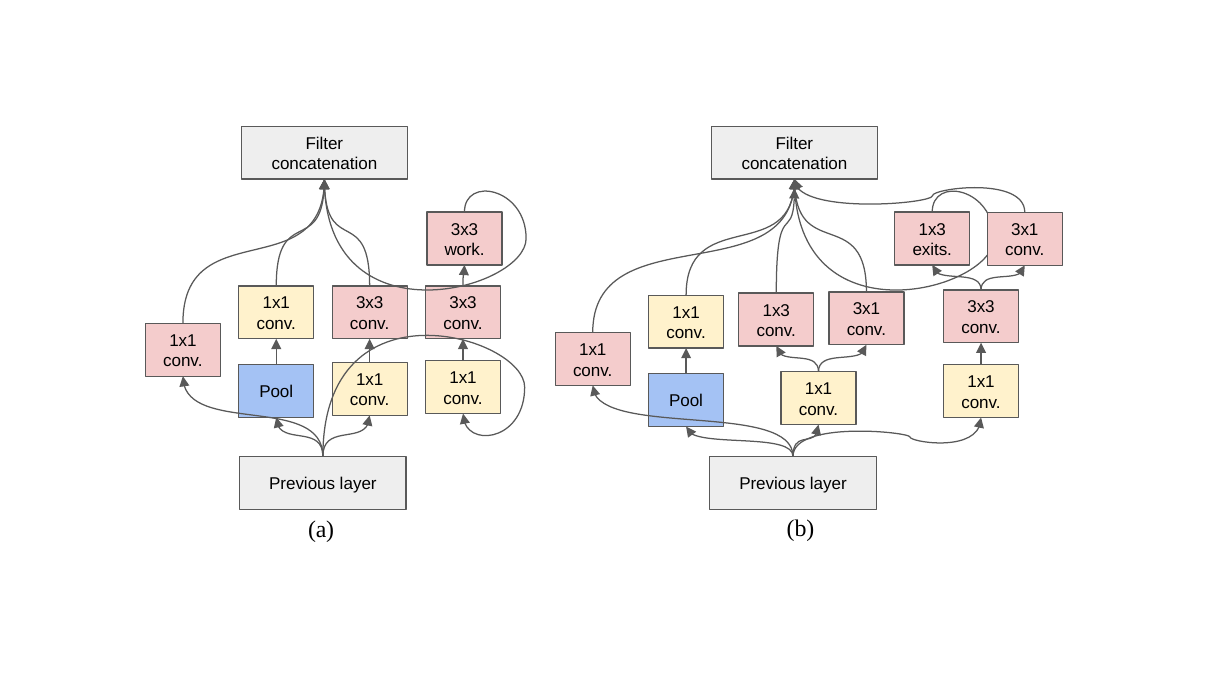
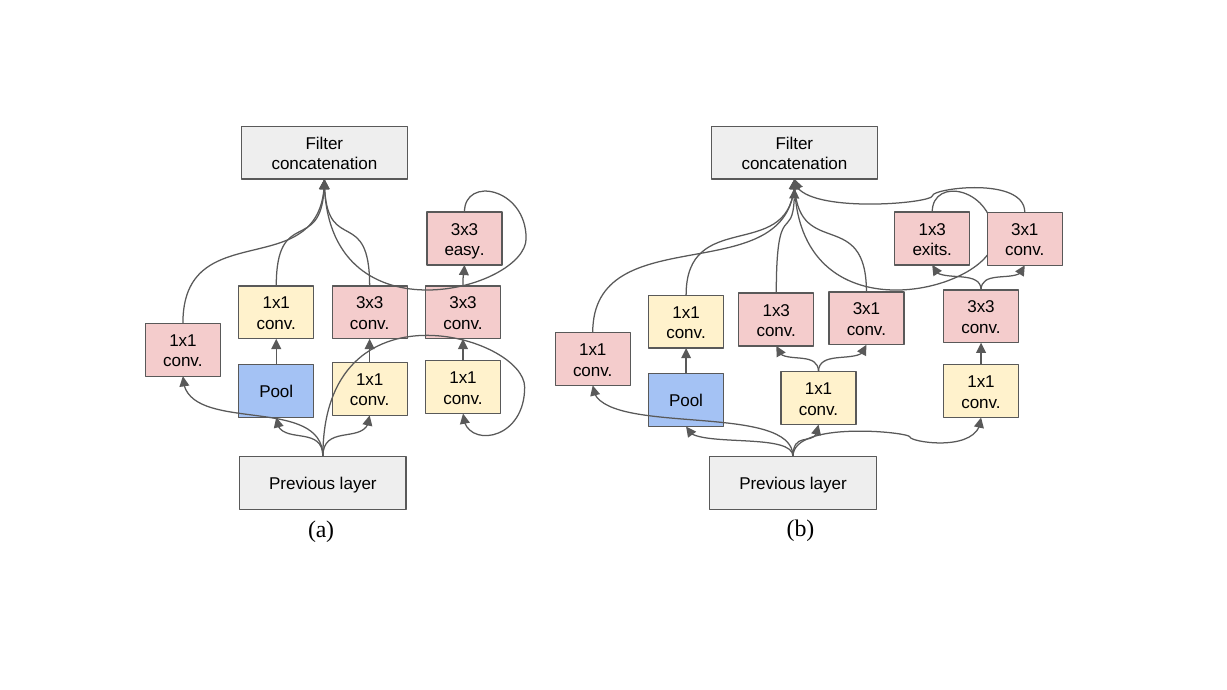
work: work -> easy (465, 250)
